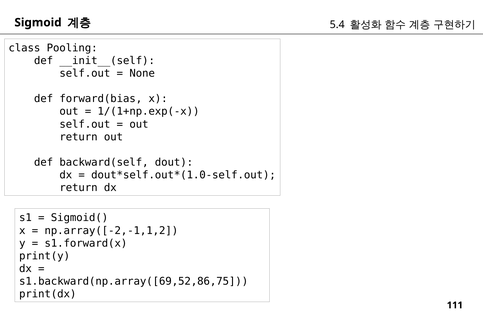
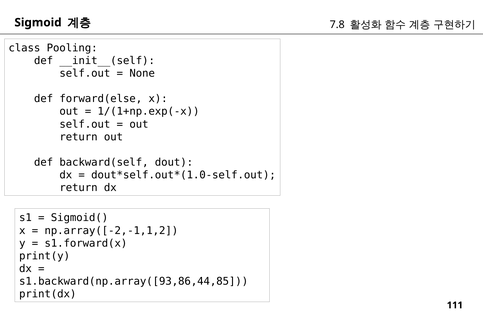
5.4: 5.4 -> 7.8 (337, 25)
forward(bias: forward(bias -> forward(else (101, 99)
s1.backward(np.array([69,52,86,75: s1.backward(np.array([69,52,86,75 -> s1.backward(np.array([93,86,44,85 (134, 281)
